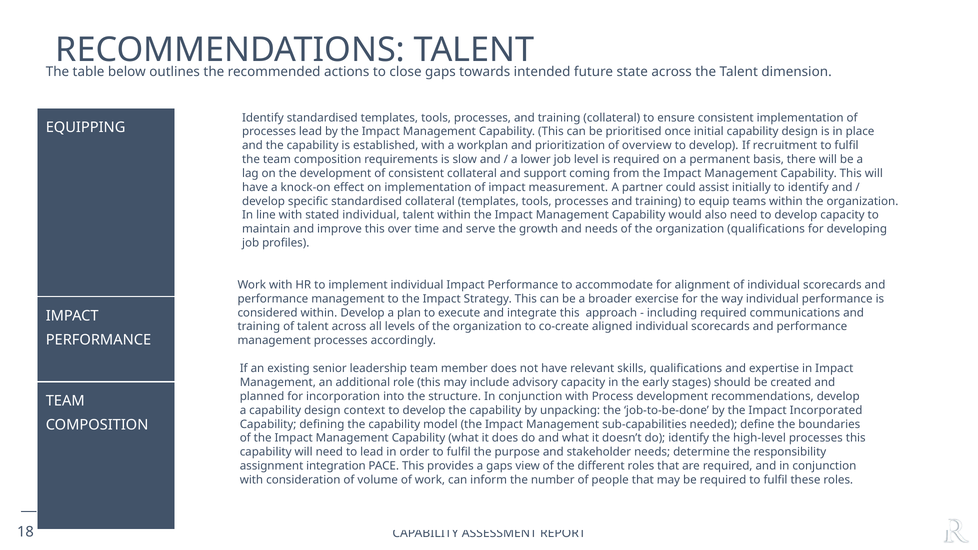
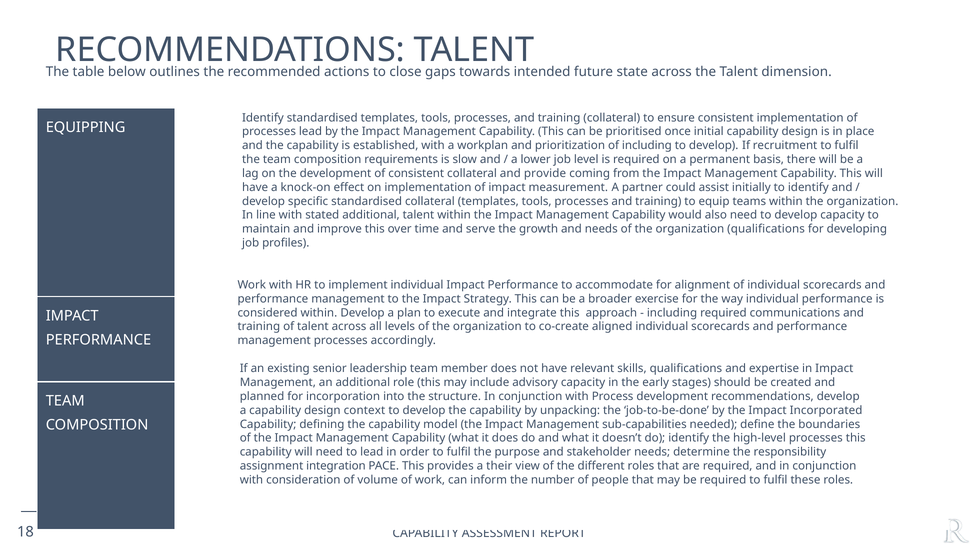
of overview: overview -> including (647, 146)
support: support -> provide (545, 173)
stated individual: individual -> additional (371, 215)
a gaps: gaps -> their (499, 466)
